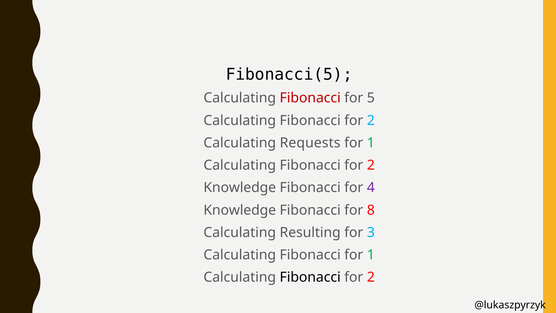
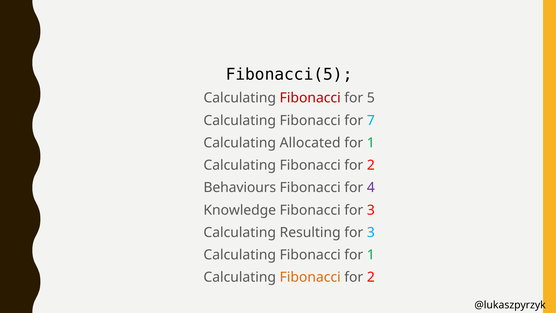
2: 2 -> 7 (371, 120)
Requests: Requests -> Allocated (310, 143)
Knowledge: Knowledge -> Behaviours (240, 188)
Fibonacci for 8: 8 -> 3 (371, 210)
Fibonacci colour: black -> orange (310, 277)
